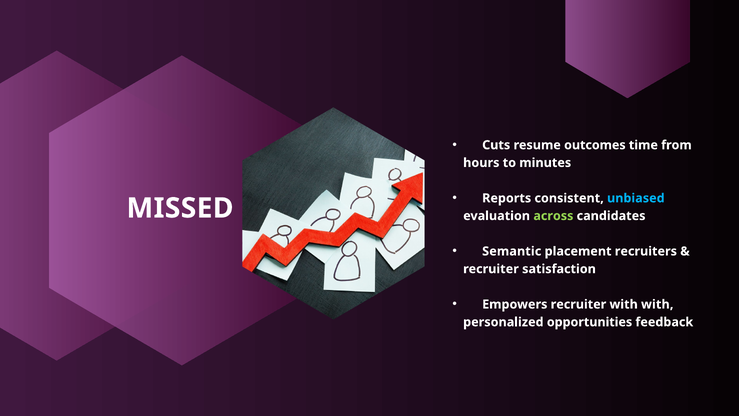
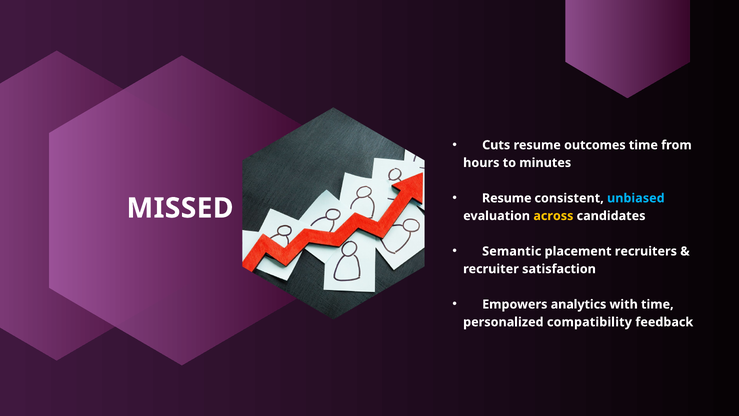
Reports: Reports -> Resume (507, 198)
across colour: light green -> yellow (553, 216)
Empowers recruiter: recruiter -> analytics (579, 304)
with with: with -> time (657, 304)
opportunities: opportunities -> compatibility (589, 322)
